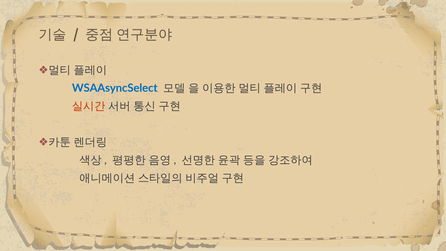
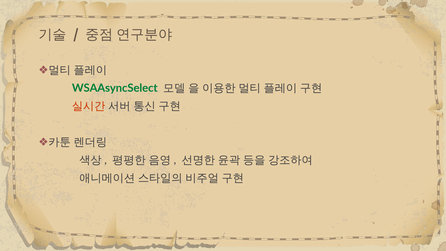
WSAAsyncSelect colour: blue -> green (115, 88)
